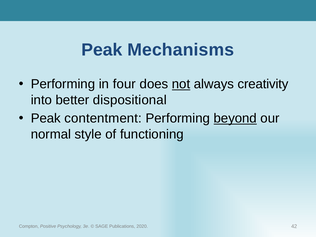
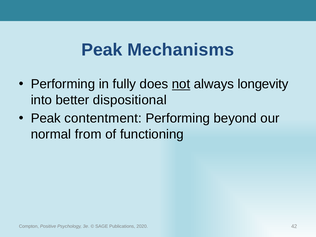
four: four -> fully (124, 84)
creativity: creativity -> longevity (263, 84)
beyond underline: present -> none (235, 118)
style: style -> from (88, 134)
